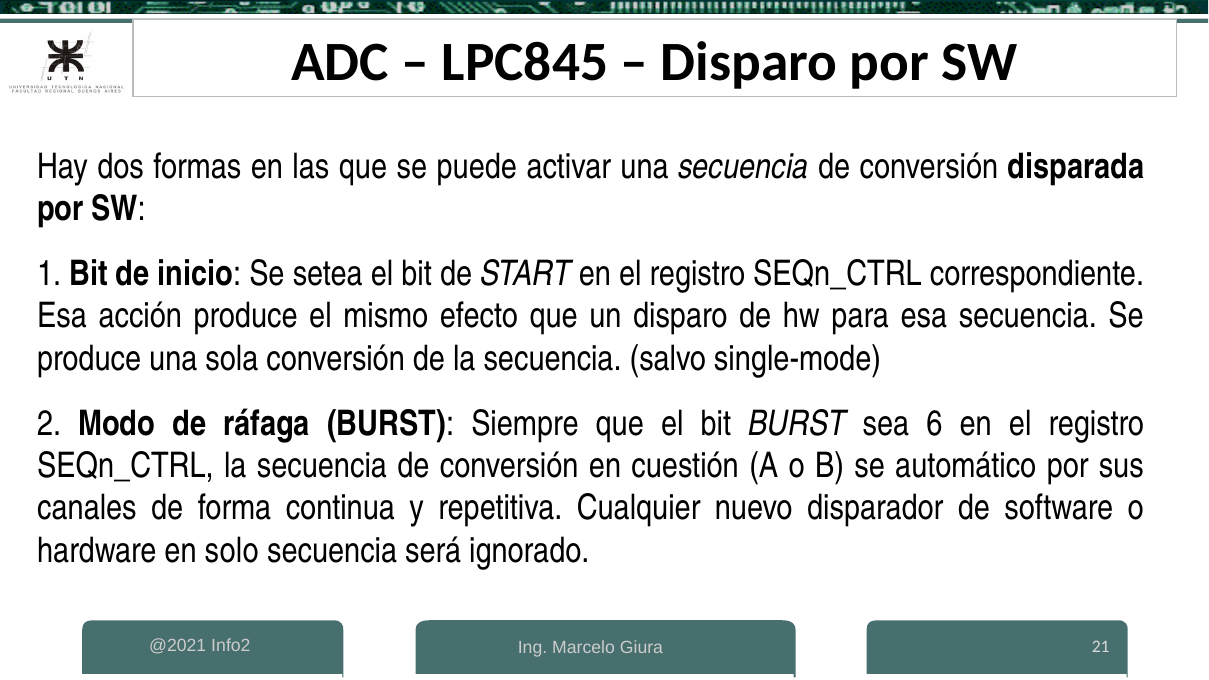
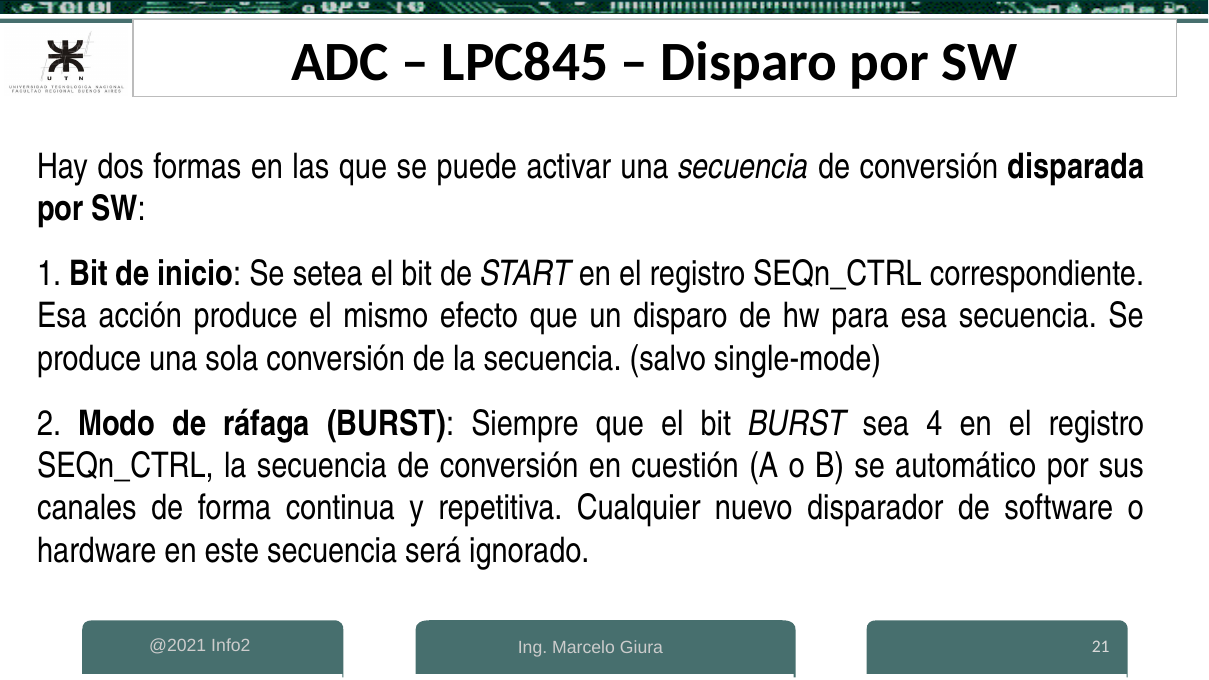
6: 6 -> 4 (935, 423)
solo: solo -> este (232, 550)
